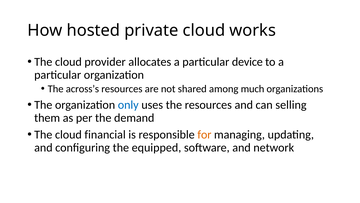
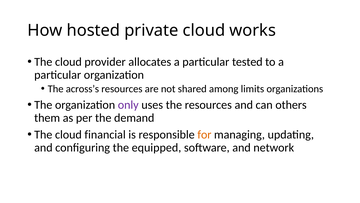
device: device -> tested (247, 62)
much: much -> limits (252, 89)
only colour: blue -> purple (128, 105)
selling: selling -> others (291, 105)
